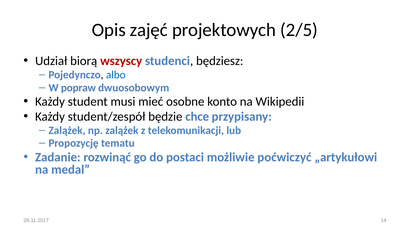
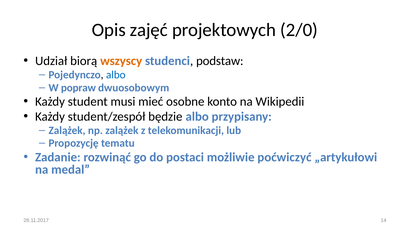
2/5: 2/5 -> 2/0 (299, 30)
wszyscy colour: red -> orange (121, 61)
będziesz: będziesz -> podstaw (220, 61)
będzie chce: chce -> albo (197, 116)
